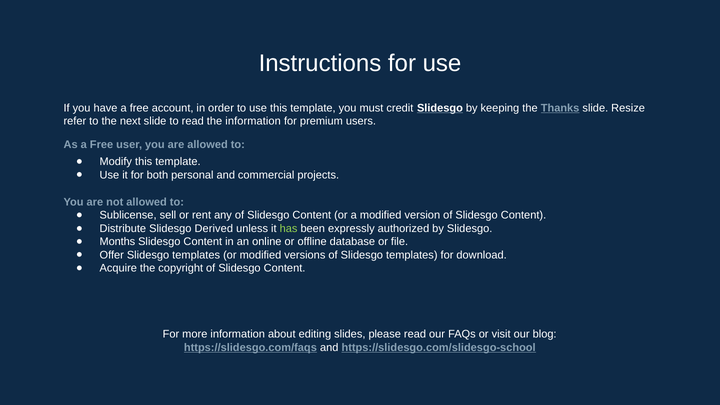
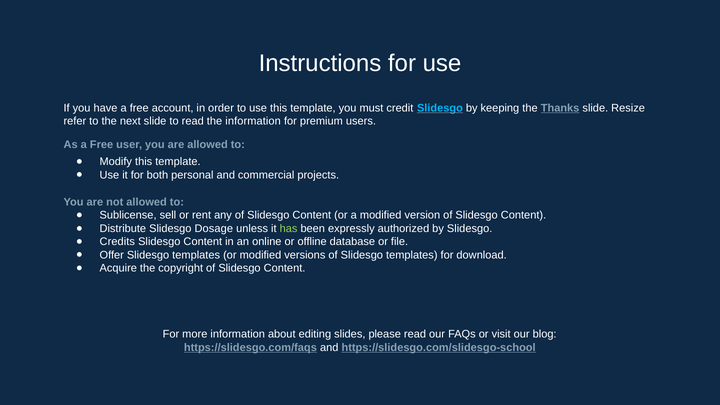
Slidesgo colour: white -> light blue (440, 108)
Derived: Derived -> Dosage (214, 229)
Months: Months -> Credits (117, 242)
